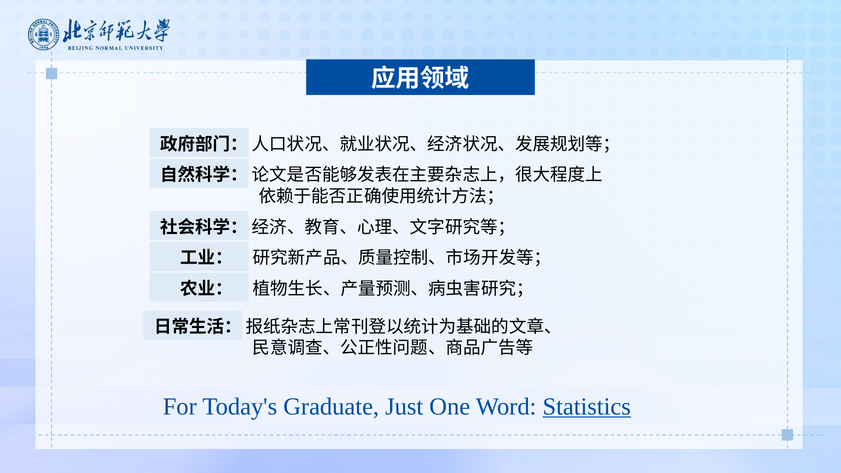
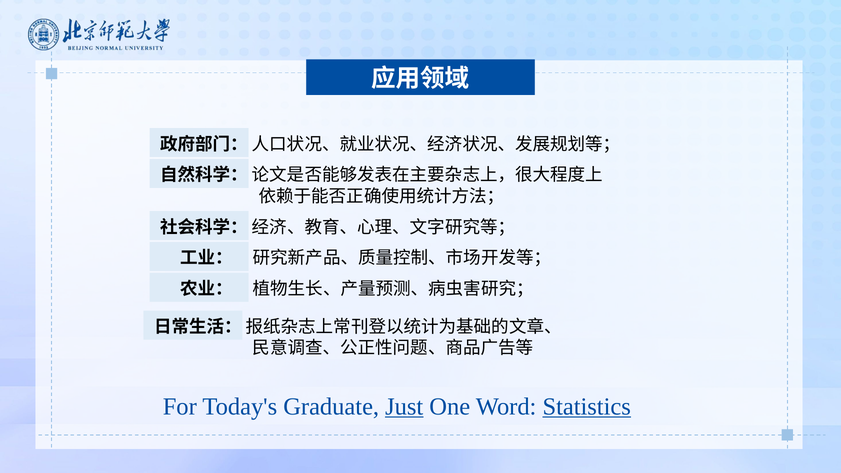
Just underline: none -> present (404, 407)
